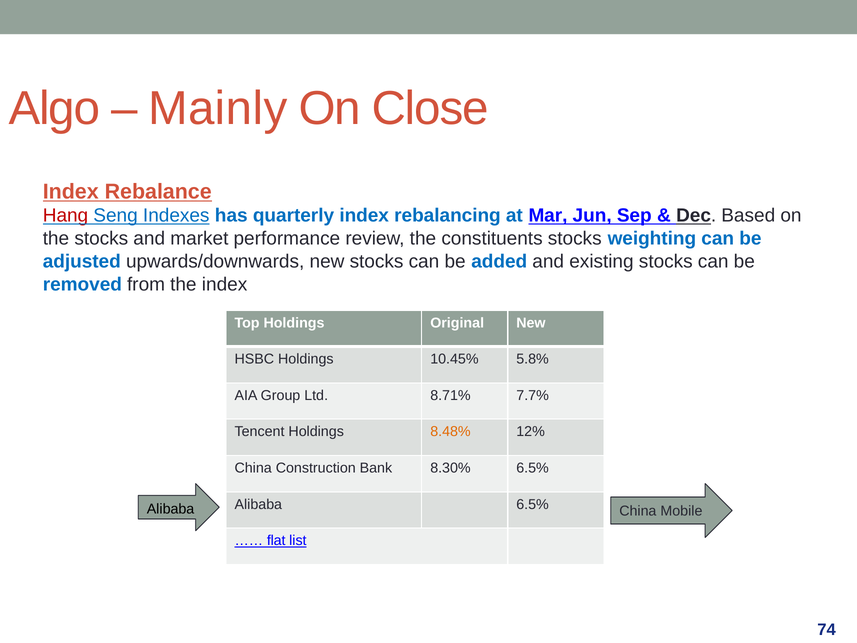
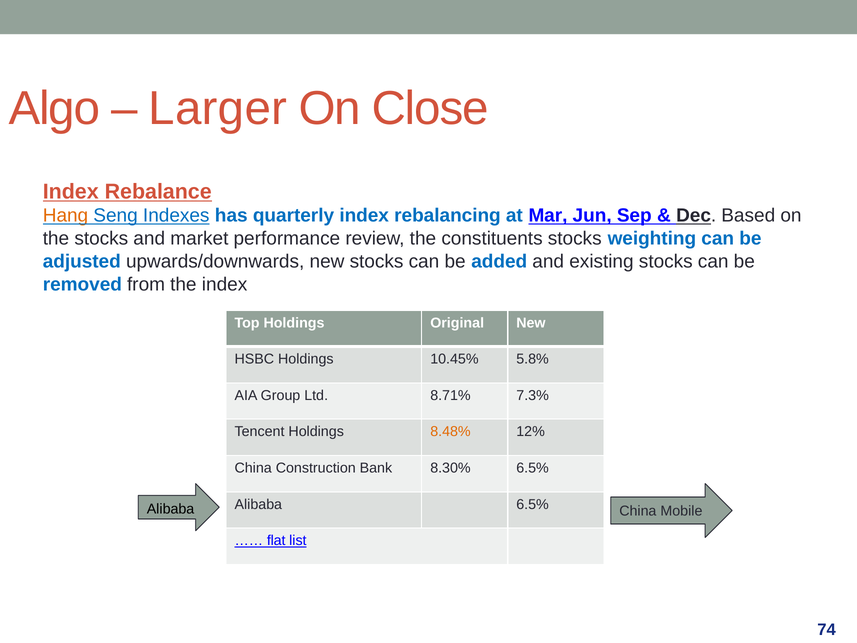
Mainly: Mainly -> Larger (218, 108)
Hang colour: red -> orange (66, 216)
7.7%: 7.7% -> 7.3% (533, 395)
